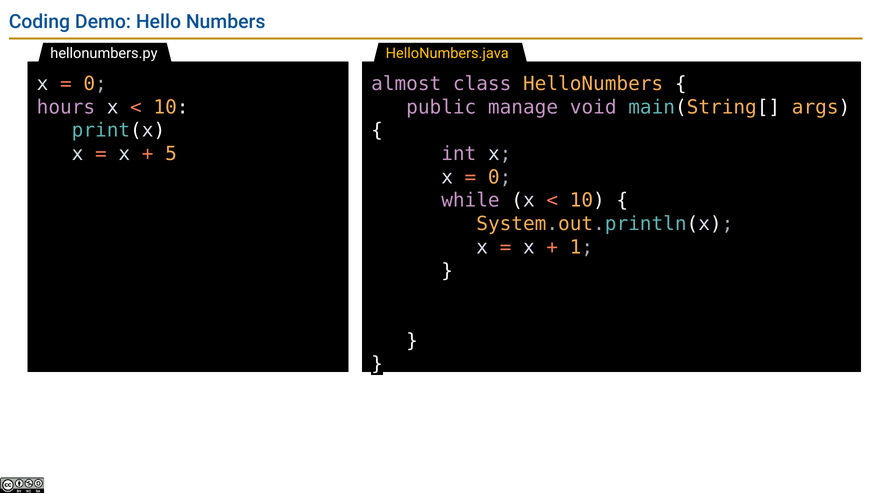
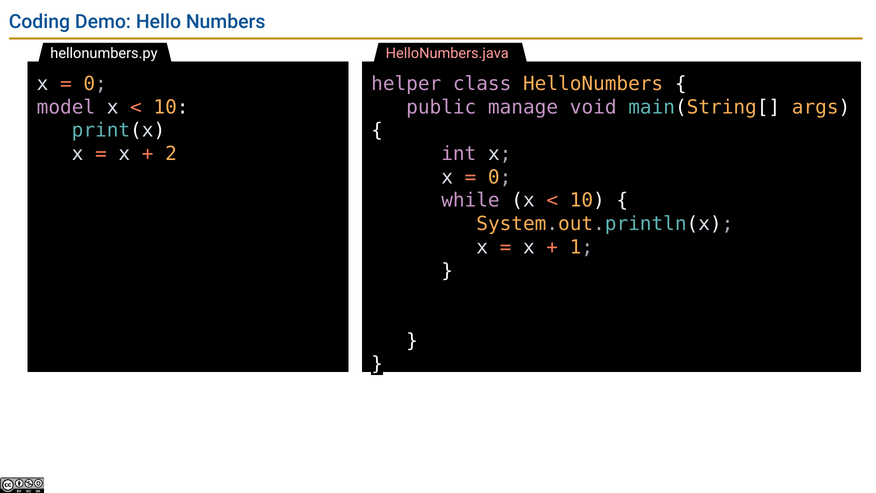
HelloNumbers.java colour: yellow -> pink (447, 54)
almost: almost -> helper (406, 84)
hours: hours -> model (66, 107)
5: 5 -> 2 (171, 154)
